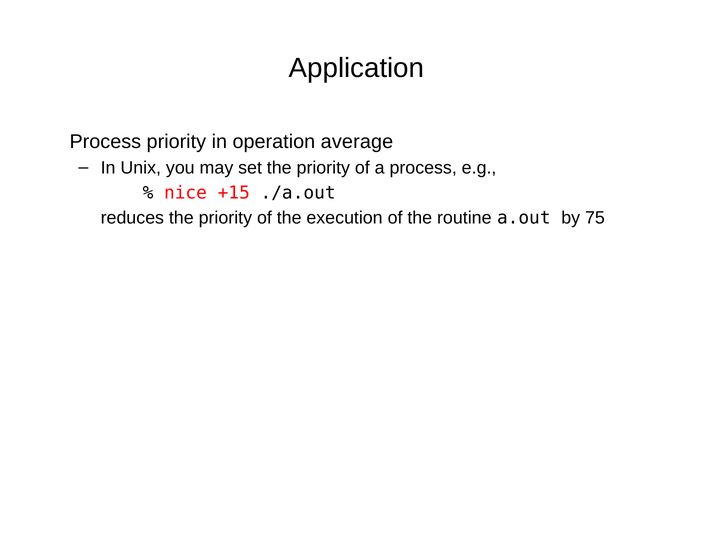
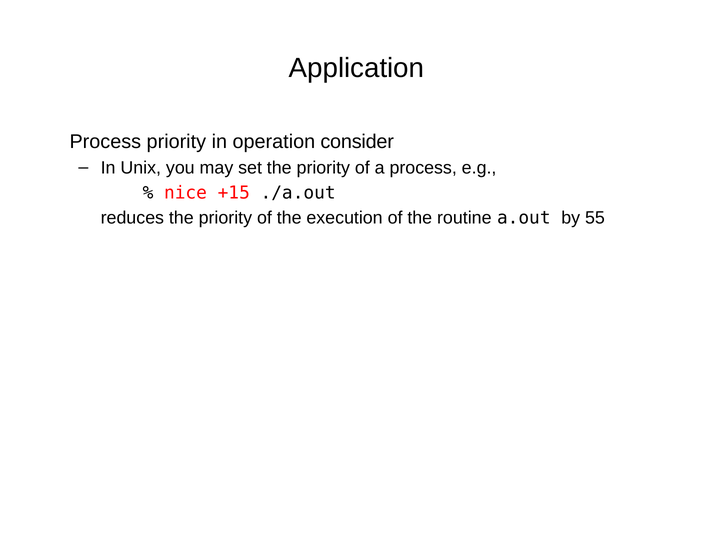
average: average -> consider (357, 142)
75: 75 -> 55 (595, 218)
